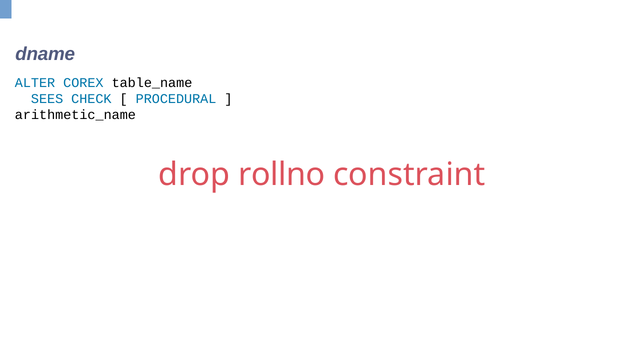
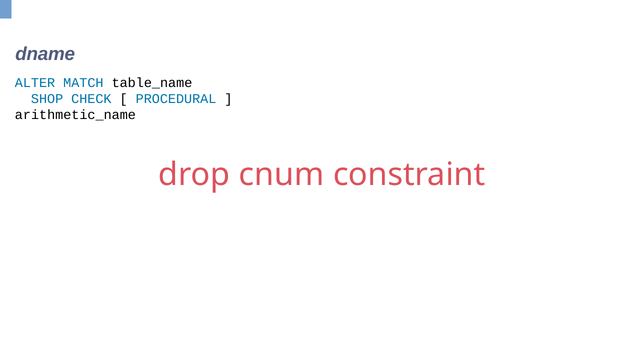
COREX: COREX -> MATCH (83, 83)
SEES: SEES -> SHOP (47, 99)
rollno: rollno -> cnum (281, 175)
